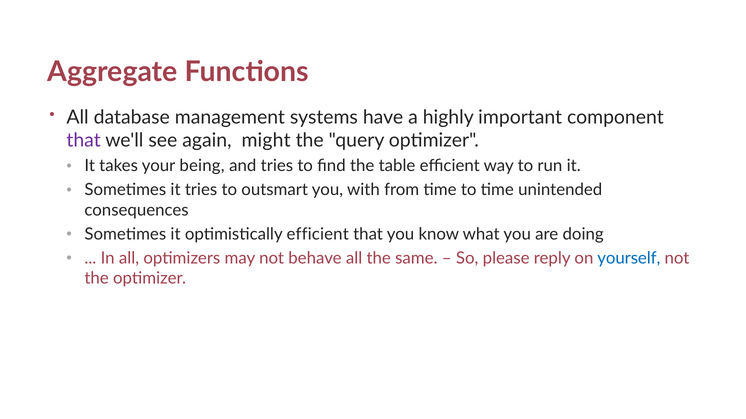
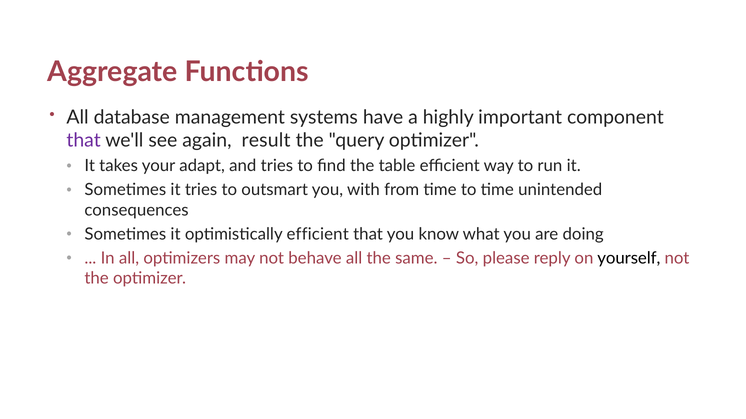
might: might -> result (266, 141)
being: being -> adapt (202, 166)
yourself colour: blue -> black (629, 259)
